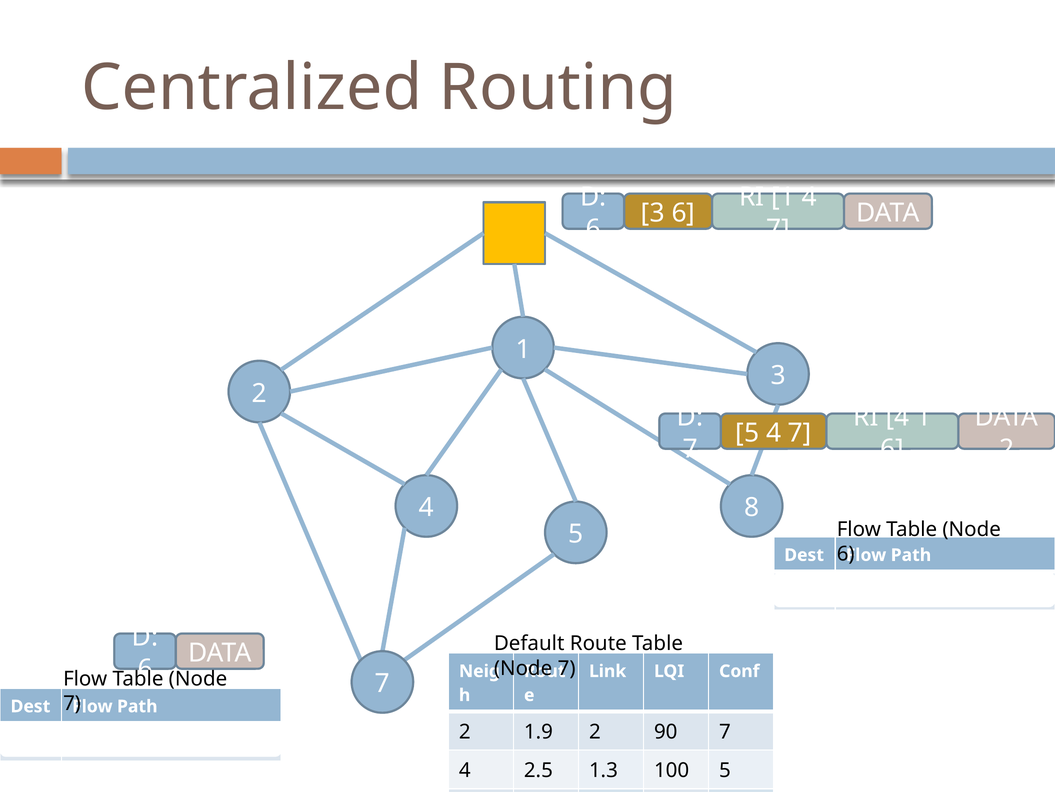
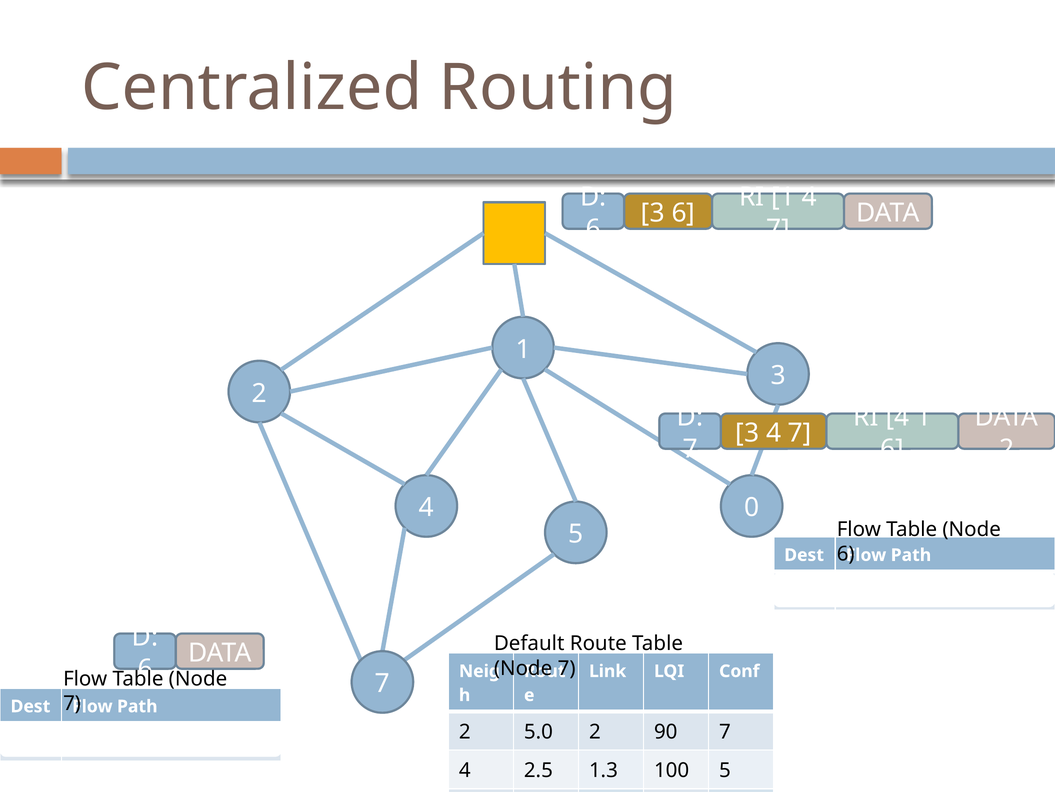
5: 5 -> 3 (747, 433)
8: 8 -> 0 (752, 507)
1.9: 1.9 -> 5.0 (538, 731)
